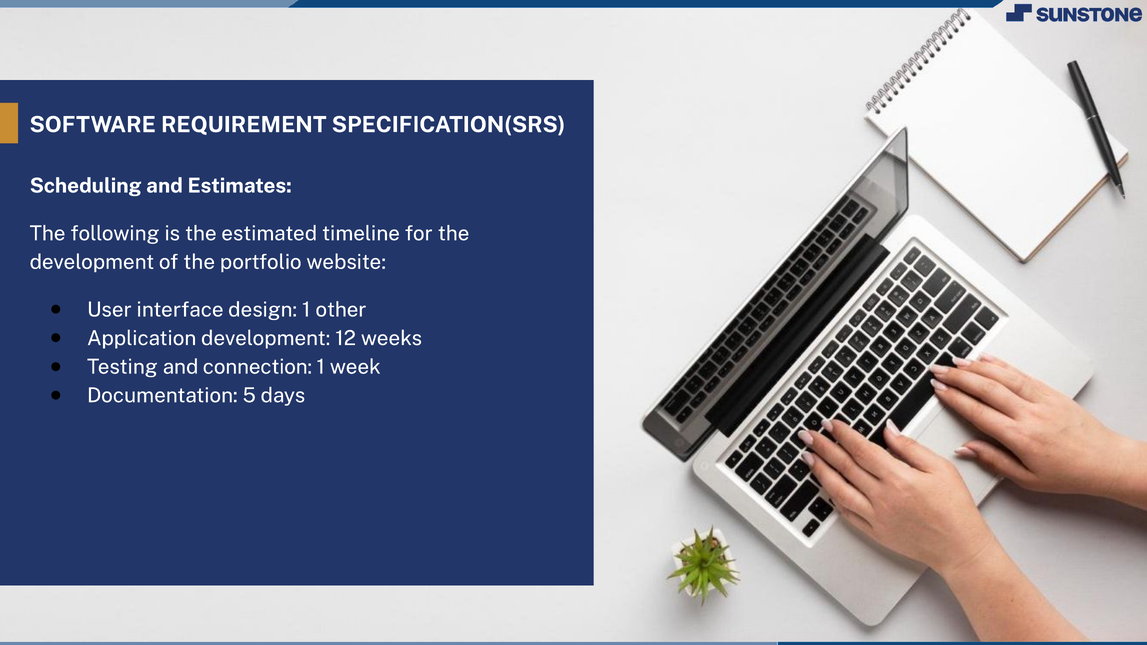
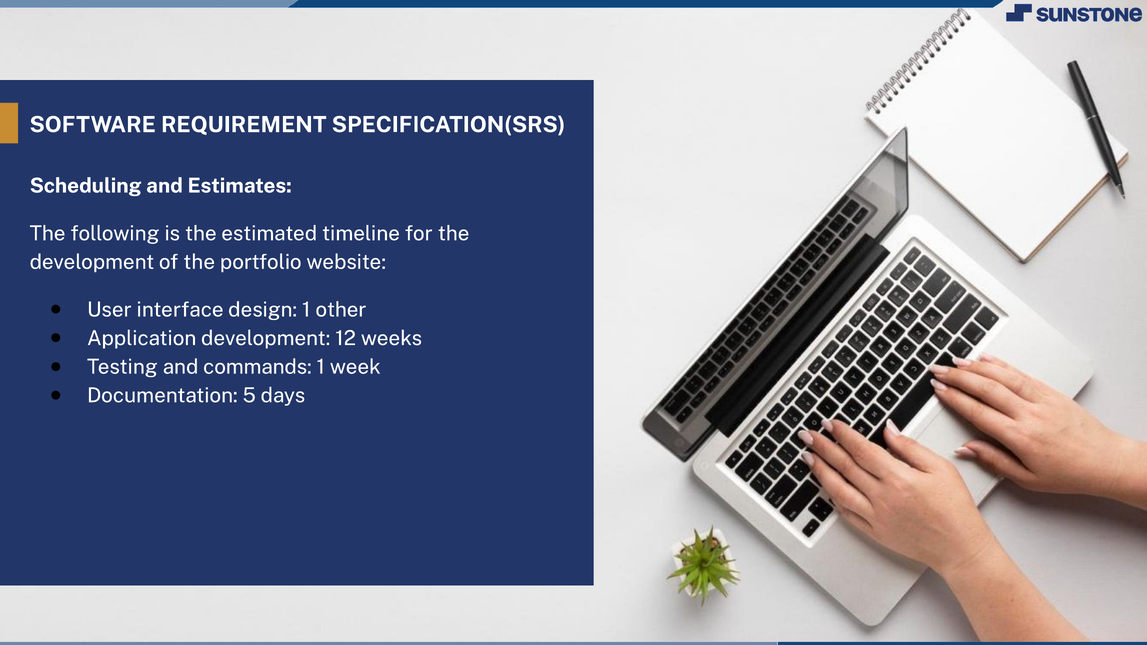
connection: connection -> commands (257, 367)
